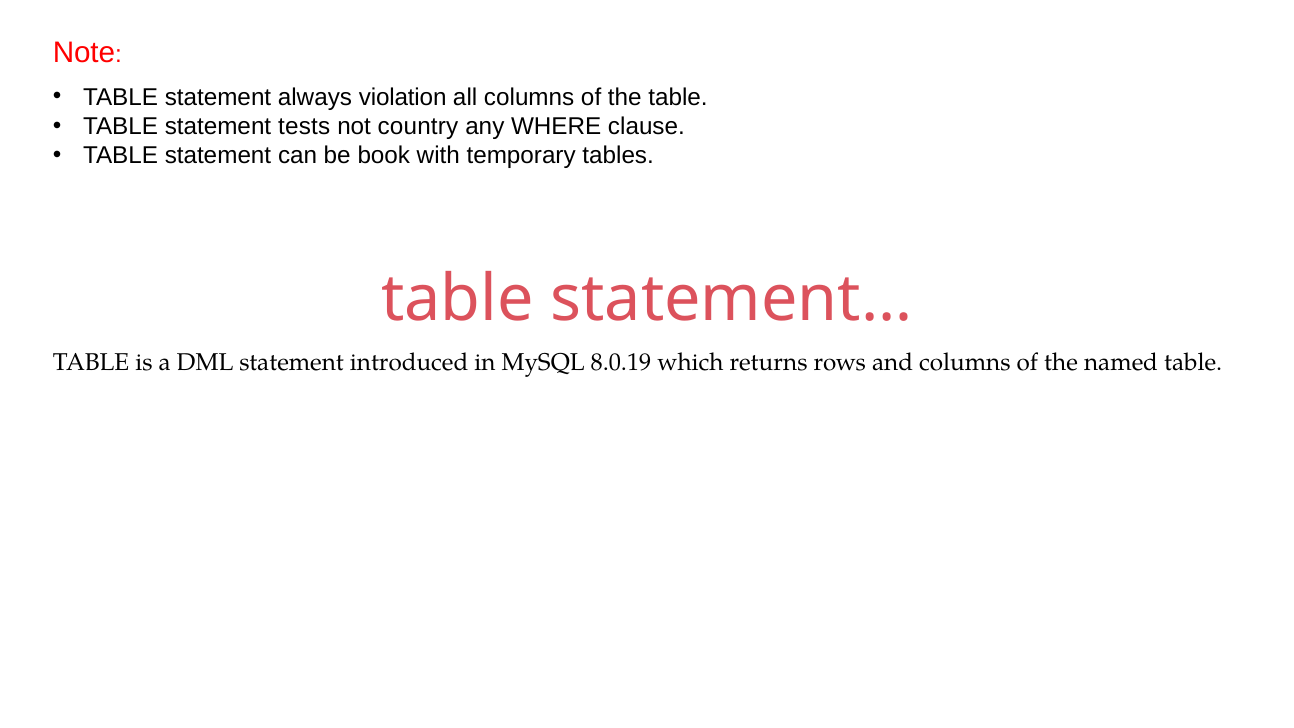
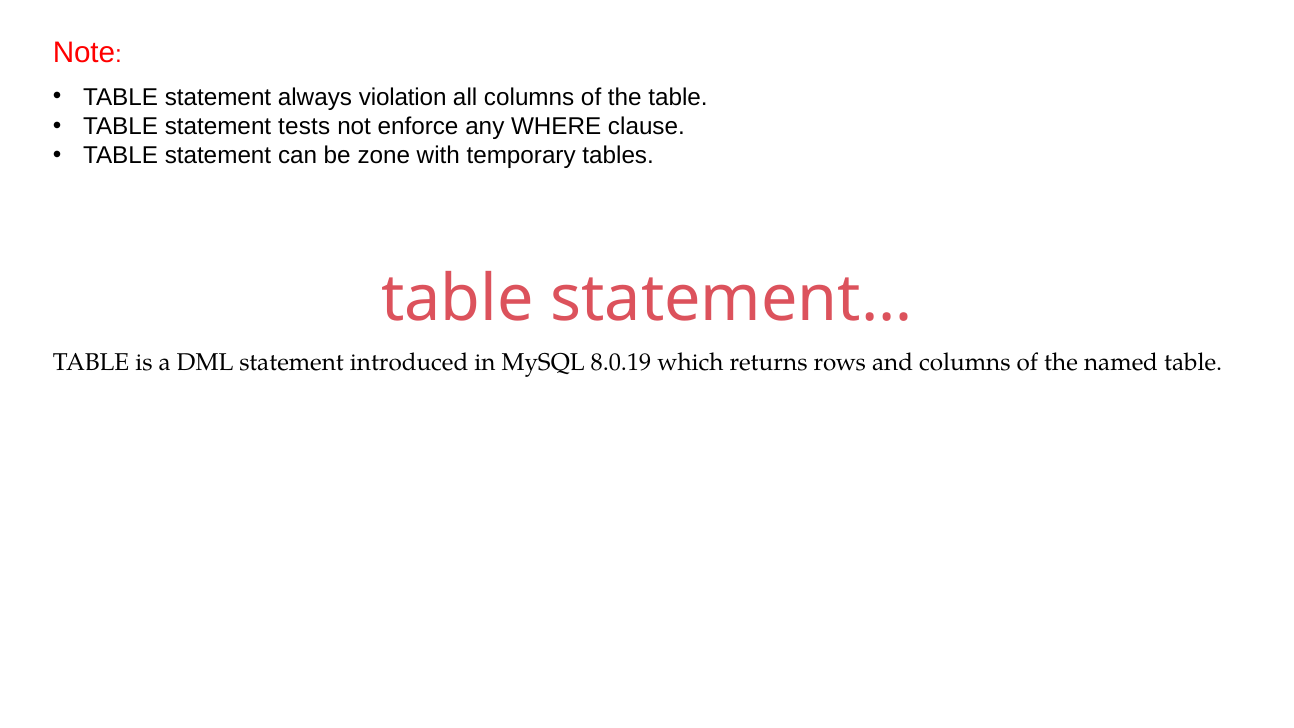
country: country -> enforce (418, 126)
book: book -> zone (384, 155)
